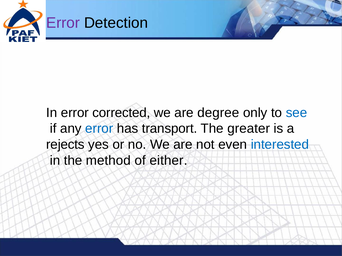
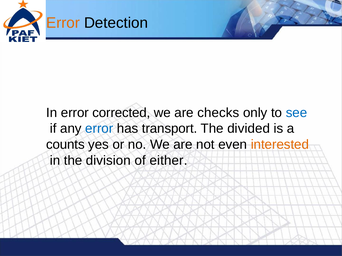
Error colour: purple -> orange (63, 23)
degree: degree -> checks (218, 113)
greater: greater -> divided (249, 129)
rejects: rejects -> counts (65, 145)
interested colour: blue -> orange (280, 145)
method: method -> division (108, 161)
